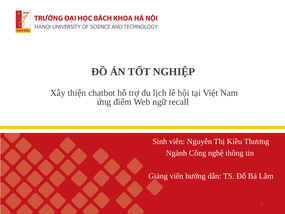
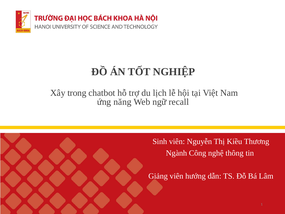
thiện: thiện -> trong (77, 93)
điểm: điểm -> năng (122, 102)
